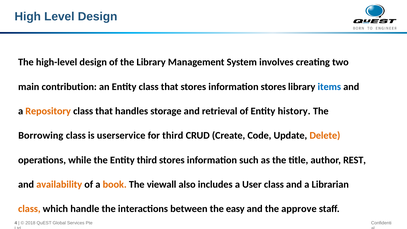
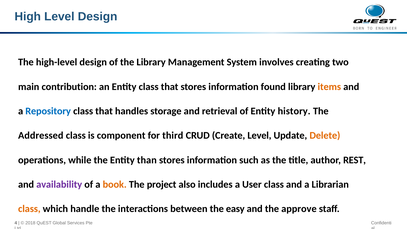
information stores: stores -> found (273, 87)
items colour: blue -> orange (329, 87)
Repository colour: orange -> blue (48, 111)
Borrowing: Borrowing -> Addressed (41, 136)
userservice: userservice -> component (121, 136)
Create Code: Code -> Level (259, 136)
Entity third: third -> than (147, 160)
availability colour: orange -> purple (59, 184)
viewall: viewall -> project (162, 184)
